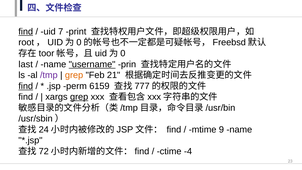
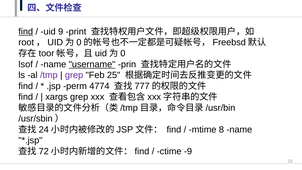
7: 7 -> 9 (61, 32)
last: last -> lsof (26, 64)
grep colour: orange -> purple (74, 75)
21: 21 -> 25 (114, 75)
find underline: present -> none (26, 86)
6159: 6159 -> 4774 (99, 86)
grep underline: present -> none (79, 97)
9: 9 -> 8 (221, 129)
-4: -4 -> -9 (188, 151)
